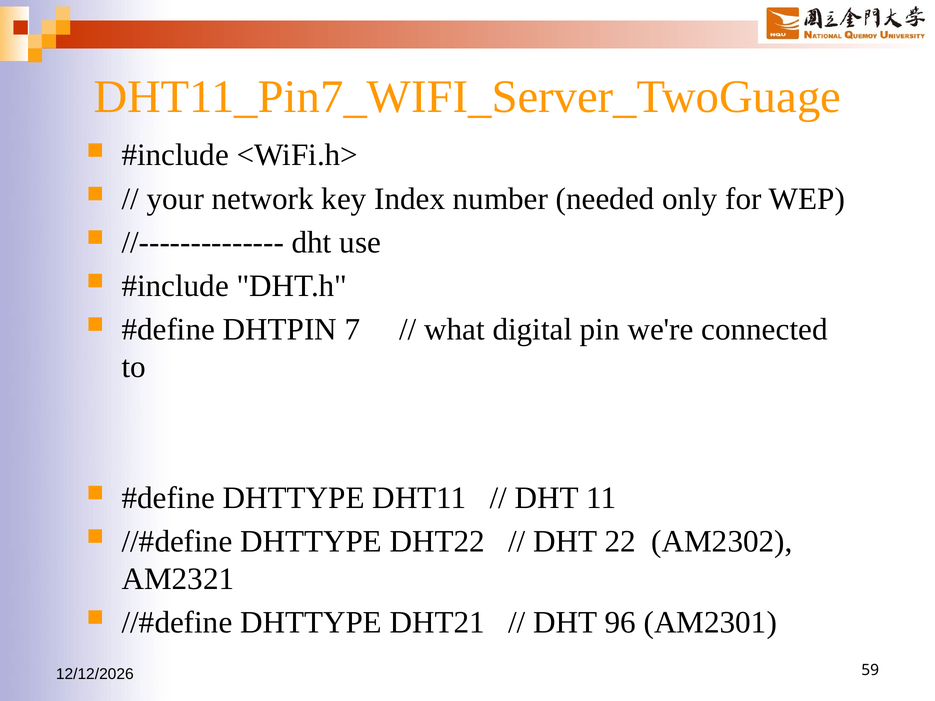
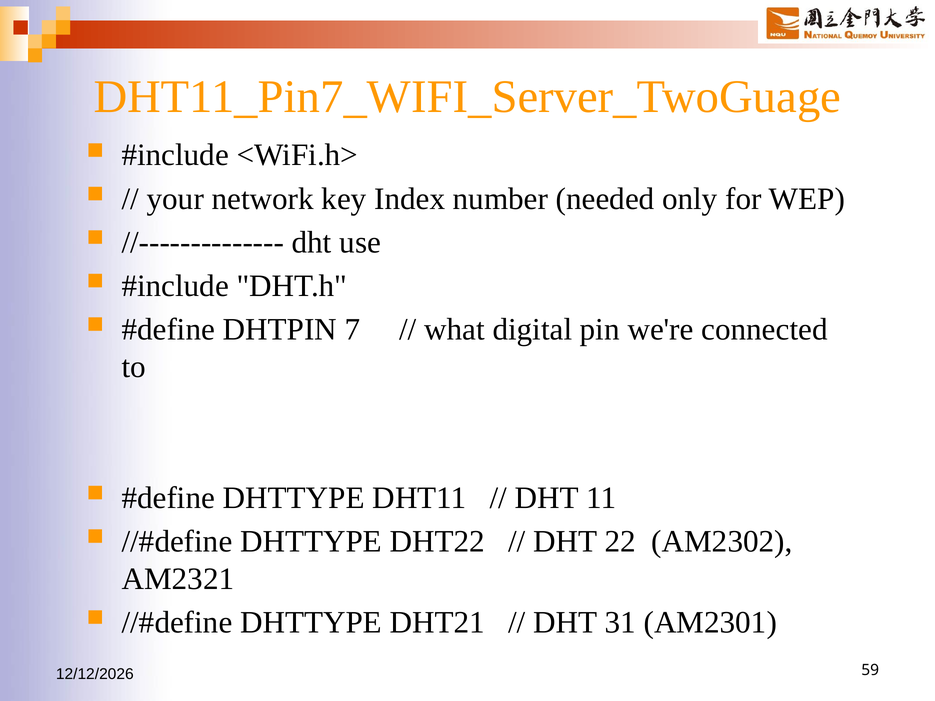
96: 96 -> 31 (620, 623)
